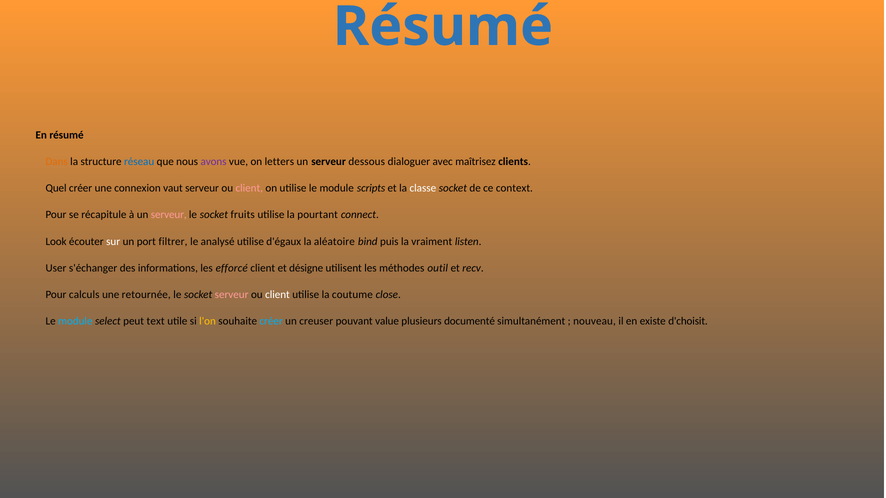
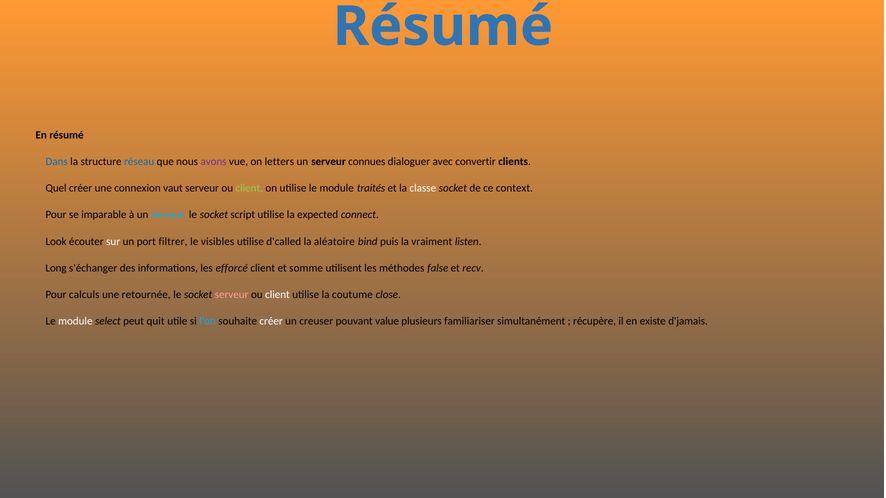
Dans colour: orange -> blue (57, 162)
dessous: dessous -> connues (367, 162)
maîtrisez: maîtrisez -> convertir (475, 162)
client colour: pink -> light green (249, 188)
scripts: scripts -> traités (371, 188)
récapitule: récapitule -> imparable (104, 215)
serveur colour: pink -> light blue (169, 215)
fruits: fruits -> script (243, 215)
pourtant: pourtant -> expected (318, 215)
analysé: analysé -> visibles (218, 242)
d'égaux: d'égaux -> d'called (284, 242)
User: User -> Long (56, 268)
désigne: désigne -> somme (306, 268)
outil: outil -> false (438, 268)
module colour: light blue -> white (75, 321)
text: text -> quit (156, 321)
l'on colour: yellow -> light blue (208, 321)
créer colour: light blue -> white (271, 321)
documenté: documenté -> familiariser (469, 321)
nouveau: nouveau -> récupère (595, 321)
d'choisit: d'choisit -> d'jamais (688, 321)
